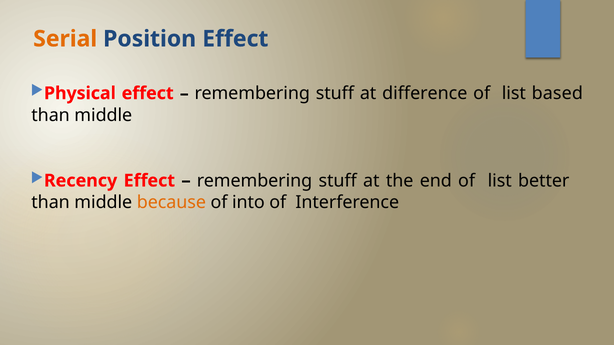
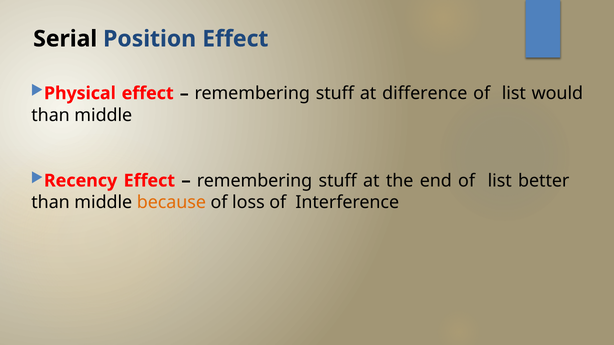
Serial colour: orange -> black (65, 39)
based: based -> would (557, 93)
into: into -> loss (248, 202)
